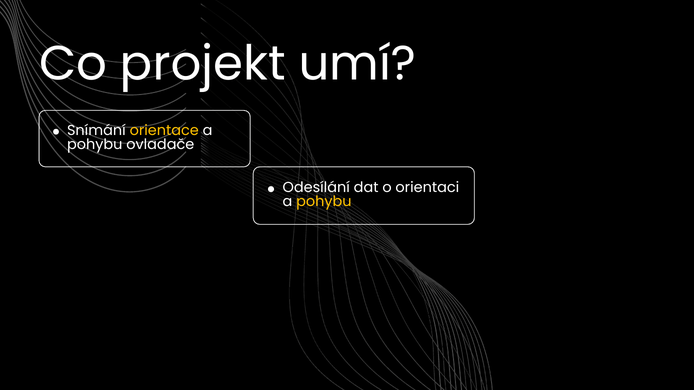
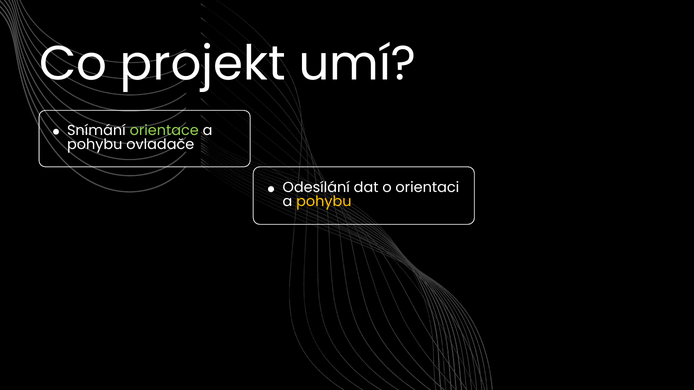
orientace colour: yellow -> light green (164, 130)
